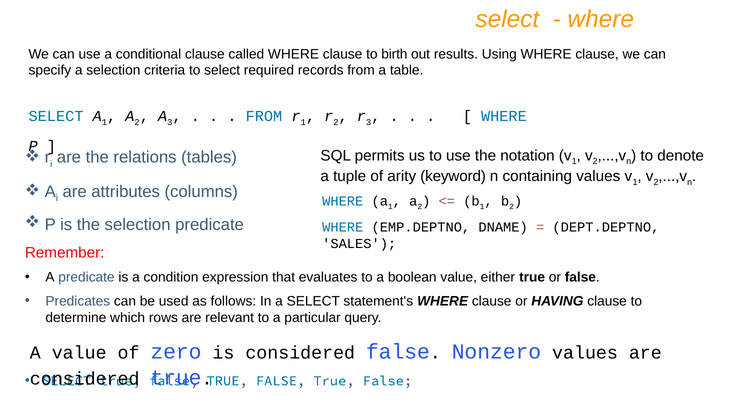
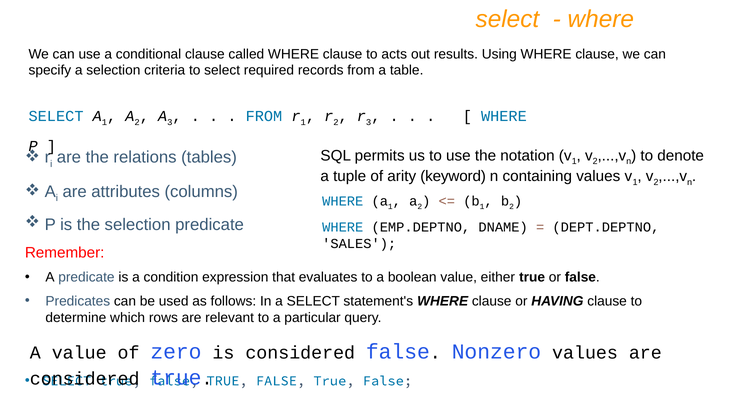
birth: birth -> acts (394, 54)
